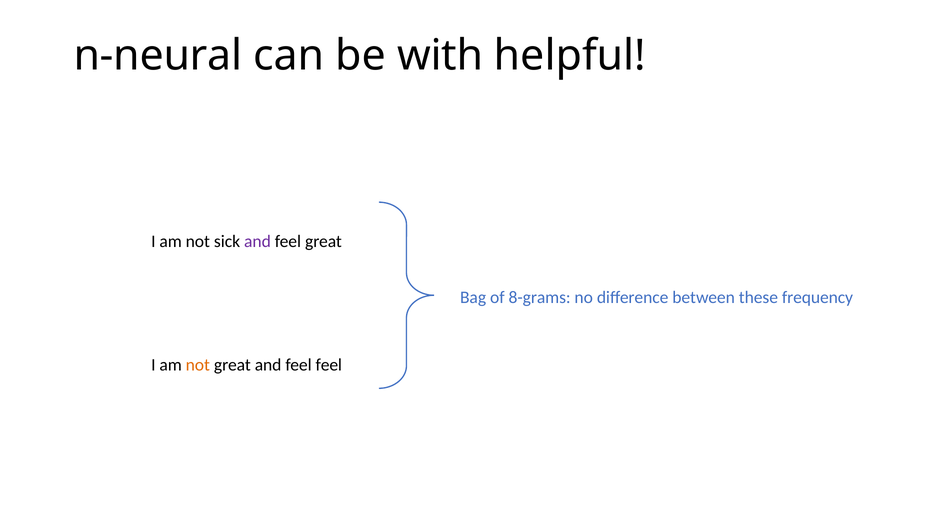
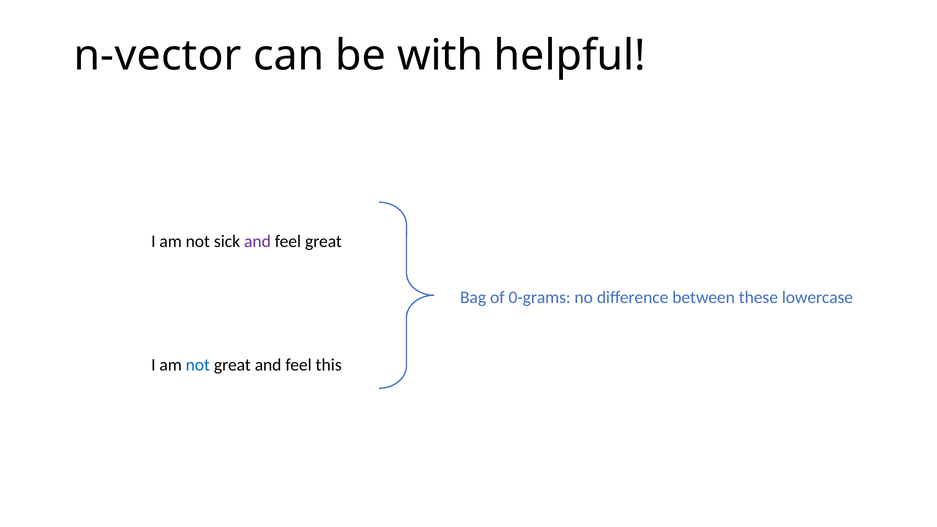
n-neural: n-neural -> n-vector (158, 56)
8-grams: 8-grams -> 0-grams (540, 298)
frequency: frequency -> lowercase (817, 298)
not colour: orange -> blue (198, 365)
feel feel: feel -> this (329, 365)
